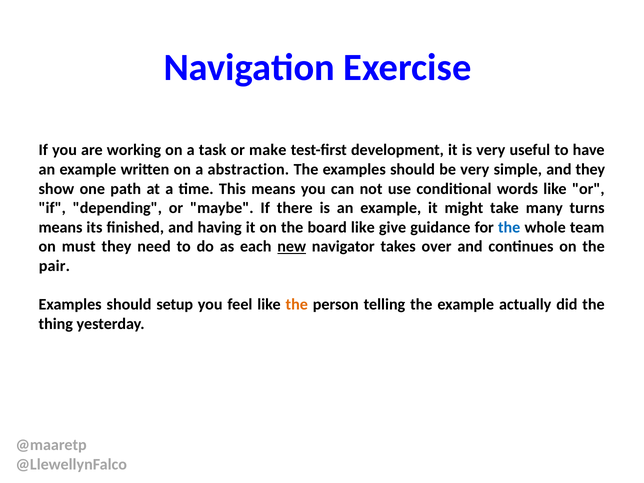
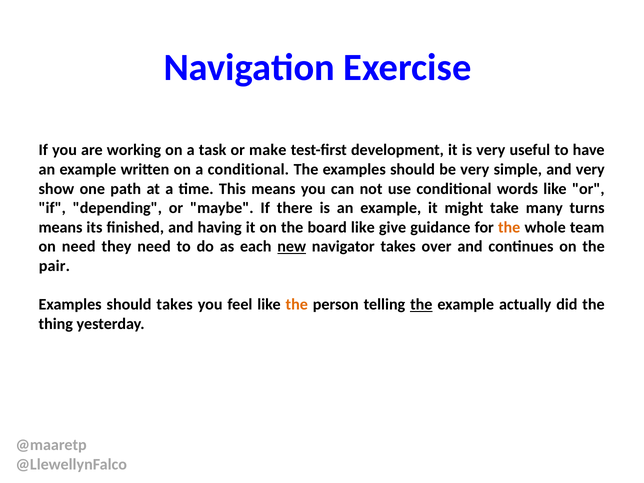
a abstraction: abstraction -> conditional (248, 169)
and they: they -> very (590, 169)
the colour: blue -> orange (509, 227)
on must: must -> need (79, 247)
should setup: setup -> takes (175, 305)
the underline: none -> present (421, 305)
